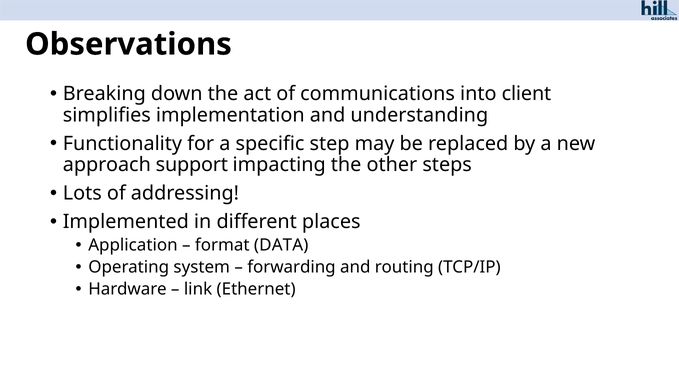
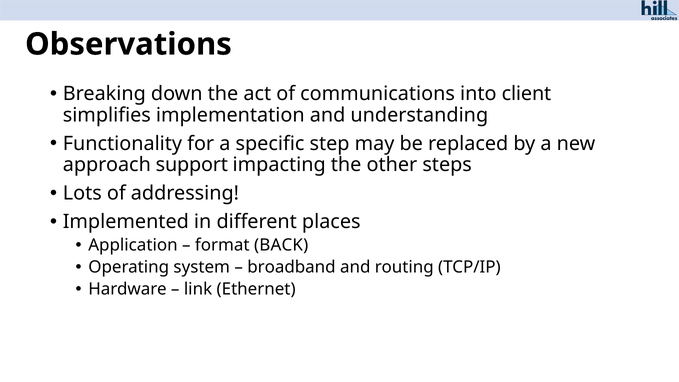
DATA: DATA -> BACK (281, 245)
forwarding: forwarding -> broadband (291, 267)
